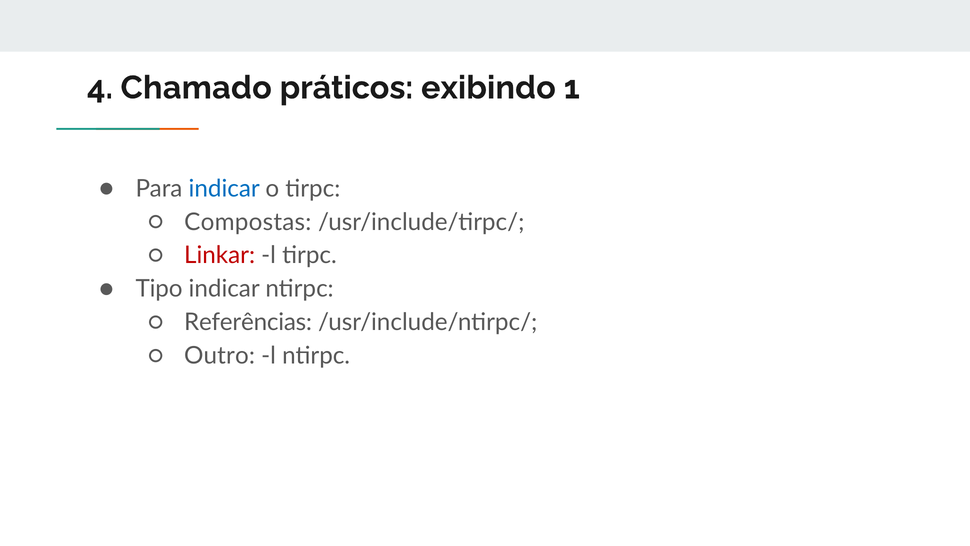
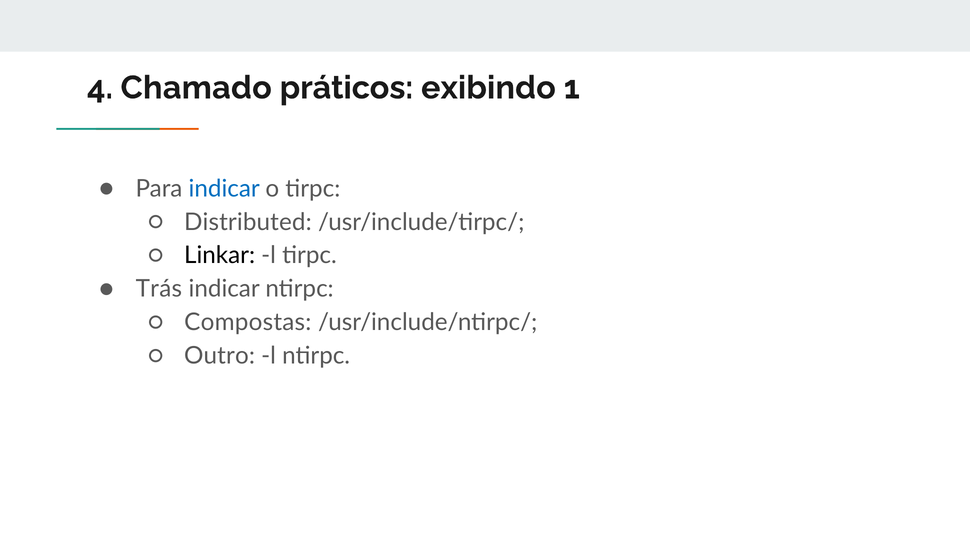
Compostas: Compostas -> Distributed (248, 222)
Linkar colour: red -> black (220, 255)
Tipo: Tipo -> Trás (159, 289)
Referências: Referências -> Compostas (248, 322)
